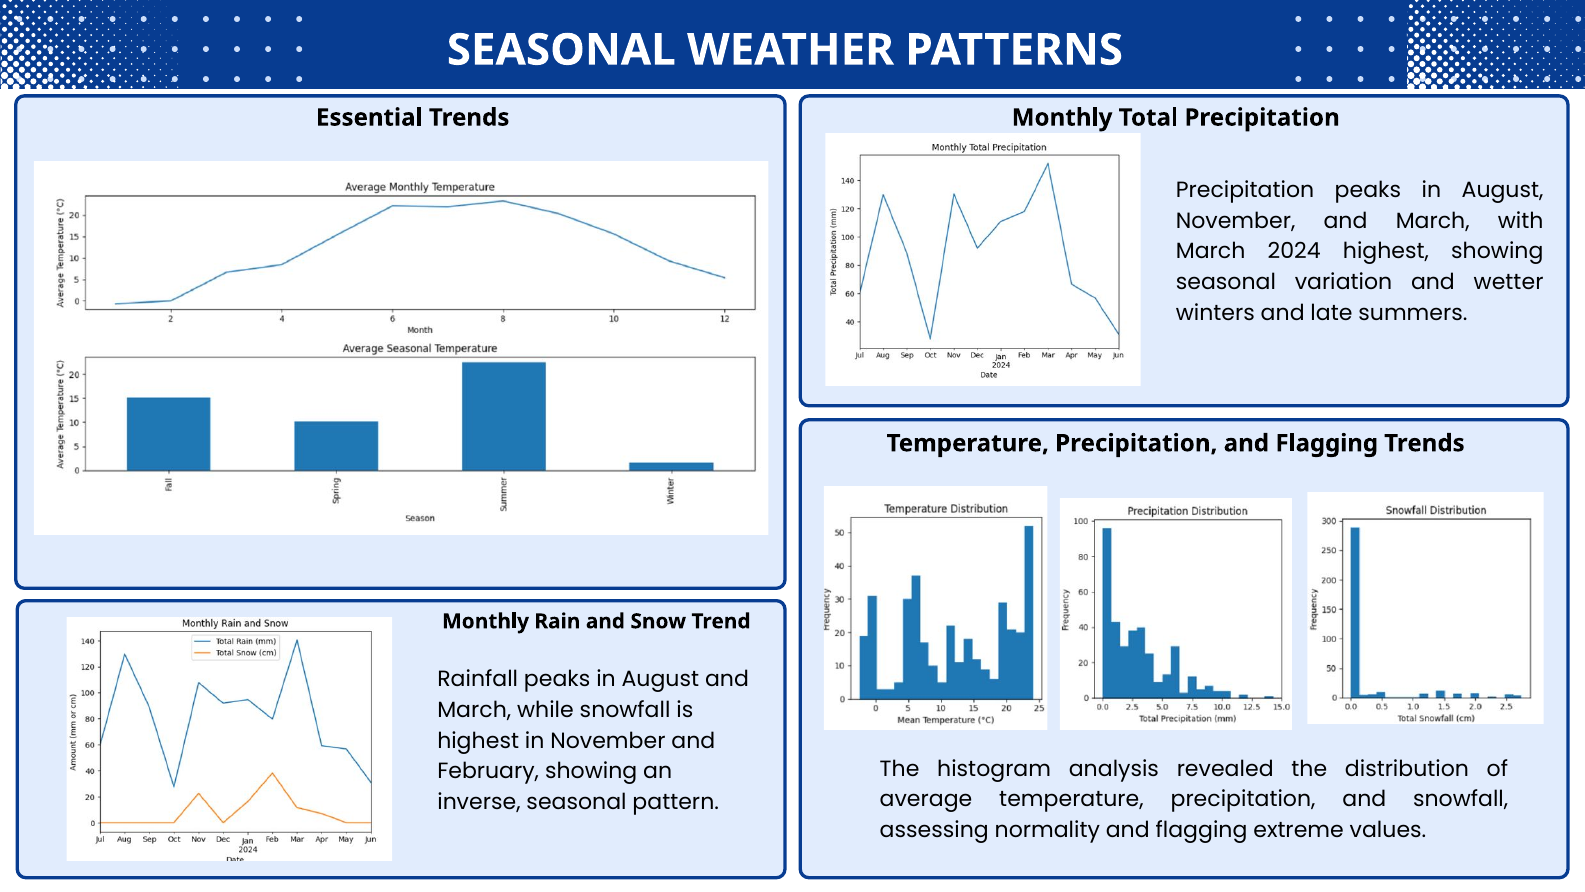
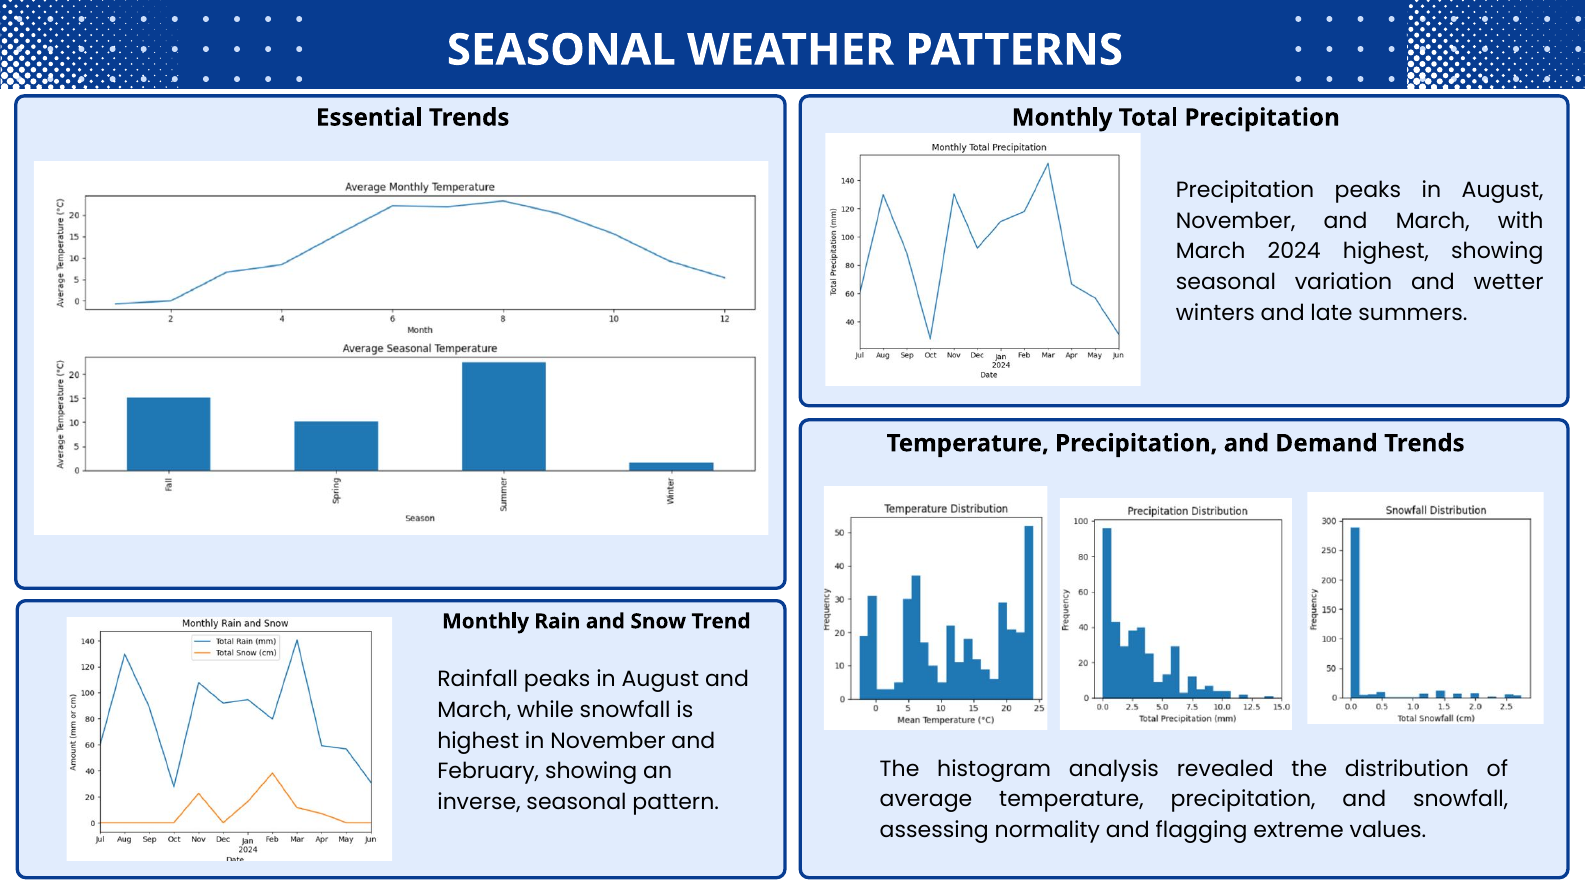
Precipitation and Flagging: Flagging -> Demand (1327, 443)
